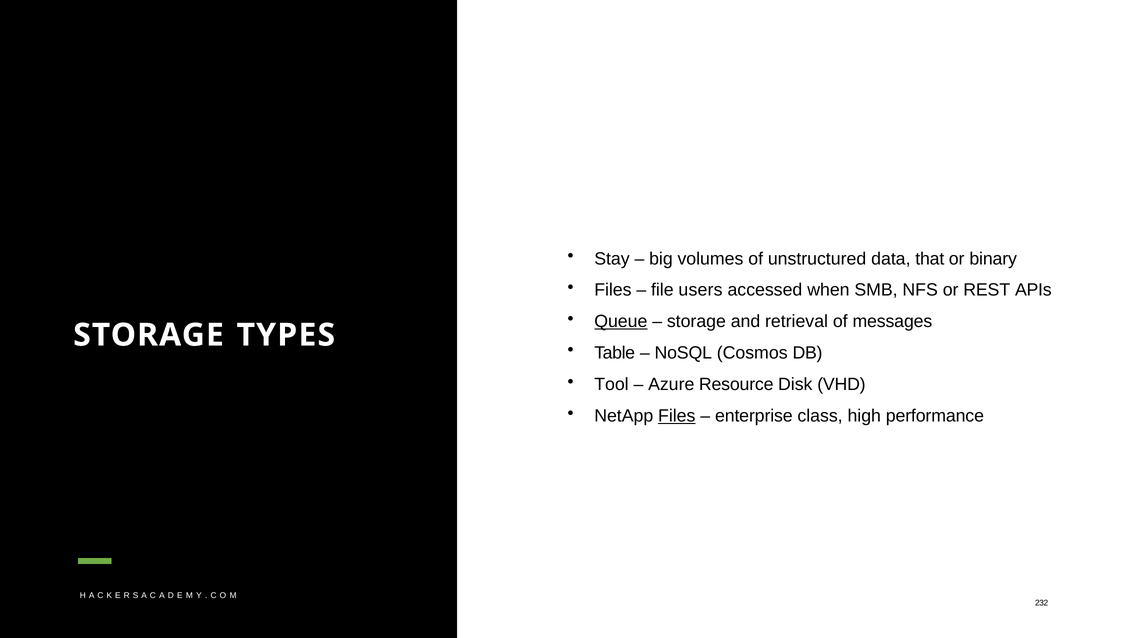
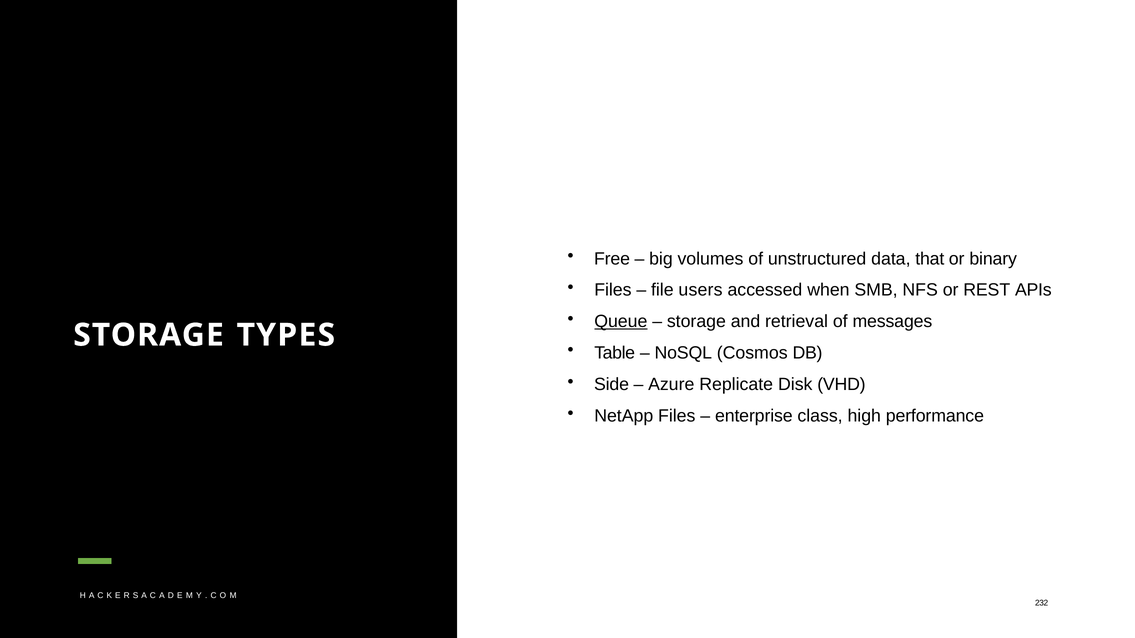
Stay: Stay -> Free (612, 259)
Tool: Tool -> Side (612, 385)
Resource: Resource -> Replicate (736, 385)
Files underline: present -> none (677, 416)
